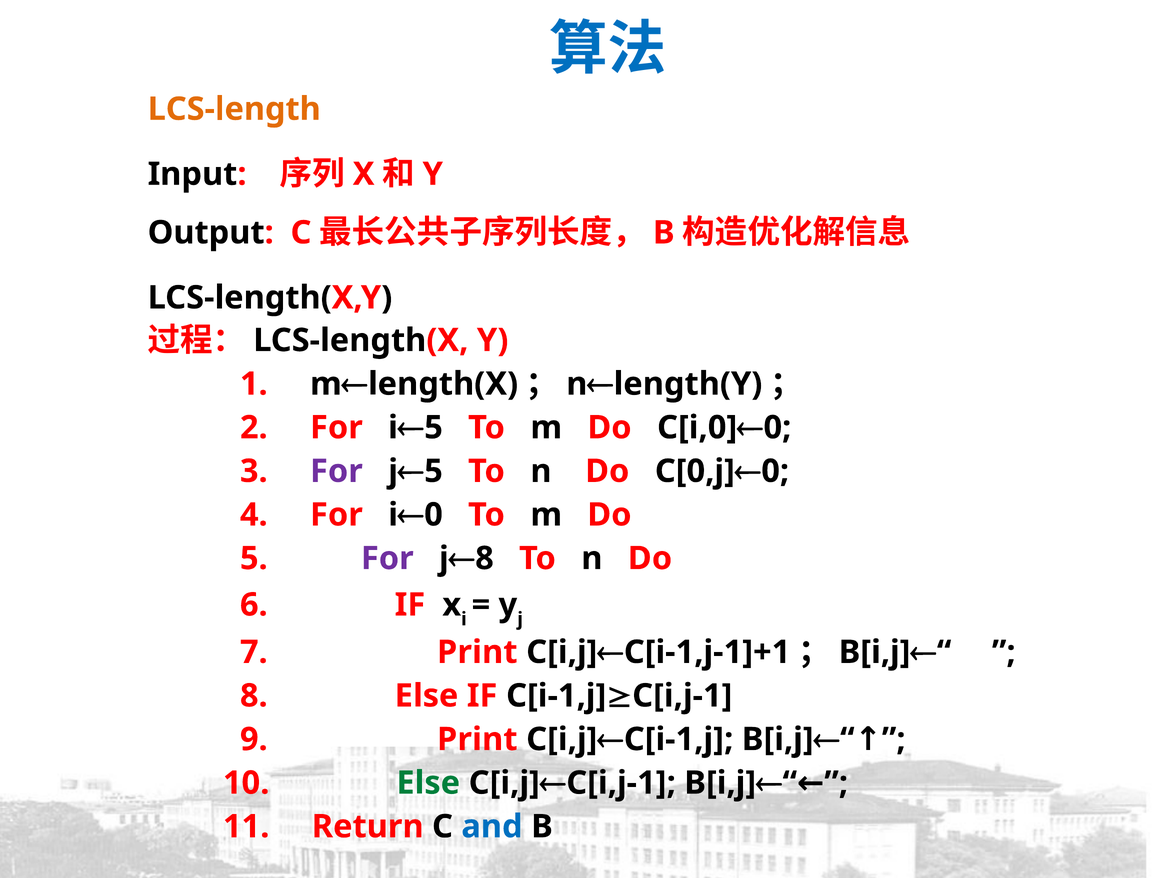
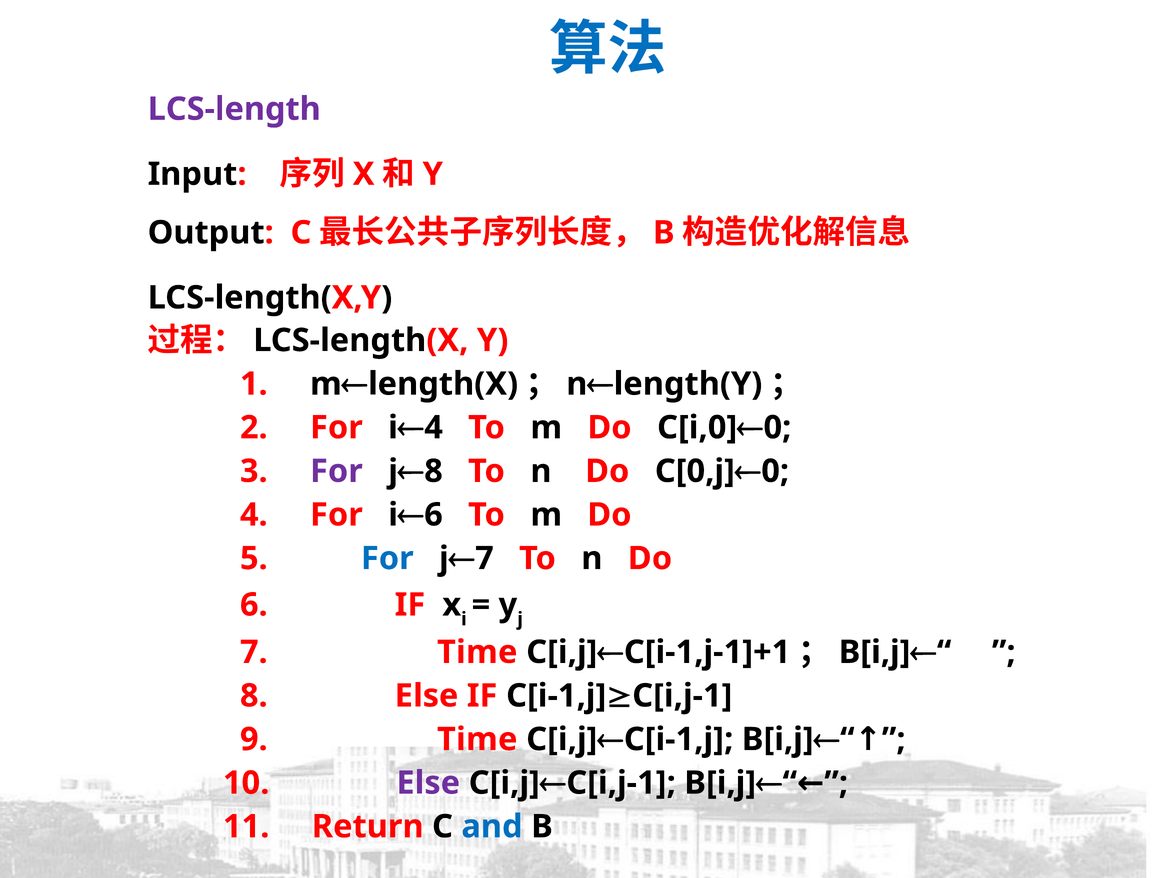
LCS-length colour: orange -> purple (234, 109)
5: 5 -> 4 (434, 428)
5: 5 -> 8 (433, 471)
0: 0 -> 6 (433, 515)
For colour: purple -> blue (387, 559)
8: 8 -> 7 (484, 559)
7 Print: Print -> Time (477, 652)
9 Print: Print -> Time (477, 740)
Else colour: green -> purple (428, 783)
